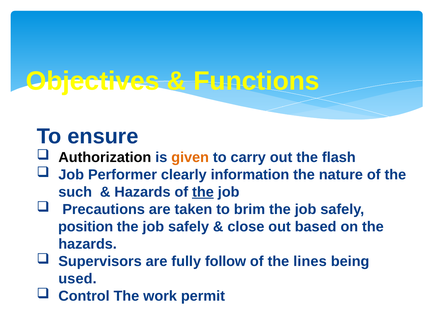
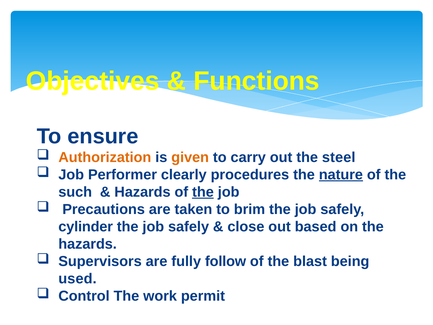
Authorization colour: black -> orange (105, 157)
flash: flash -> steel (339, 157)
information: information -> procedures (250, 175)
nature underline: none -> present (341, 175)
position: position -> cylinder (86, 227)
lines: lines -> blast (310, 261)
